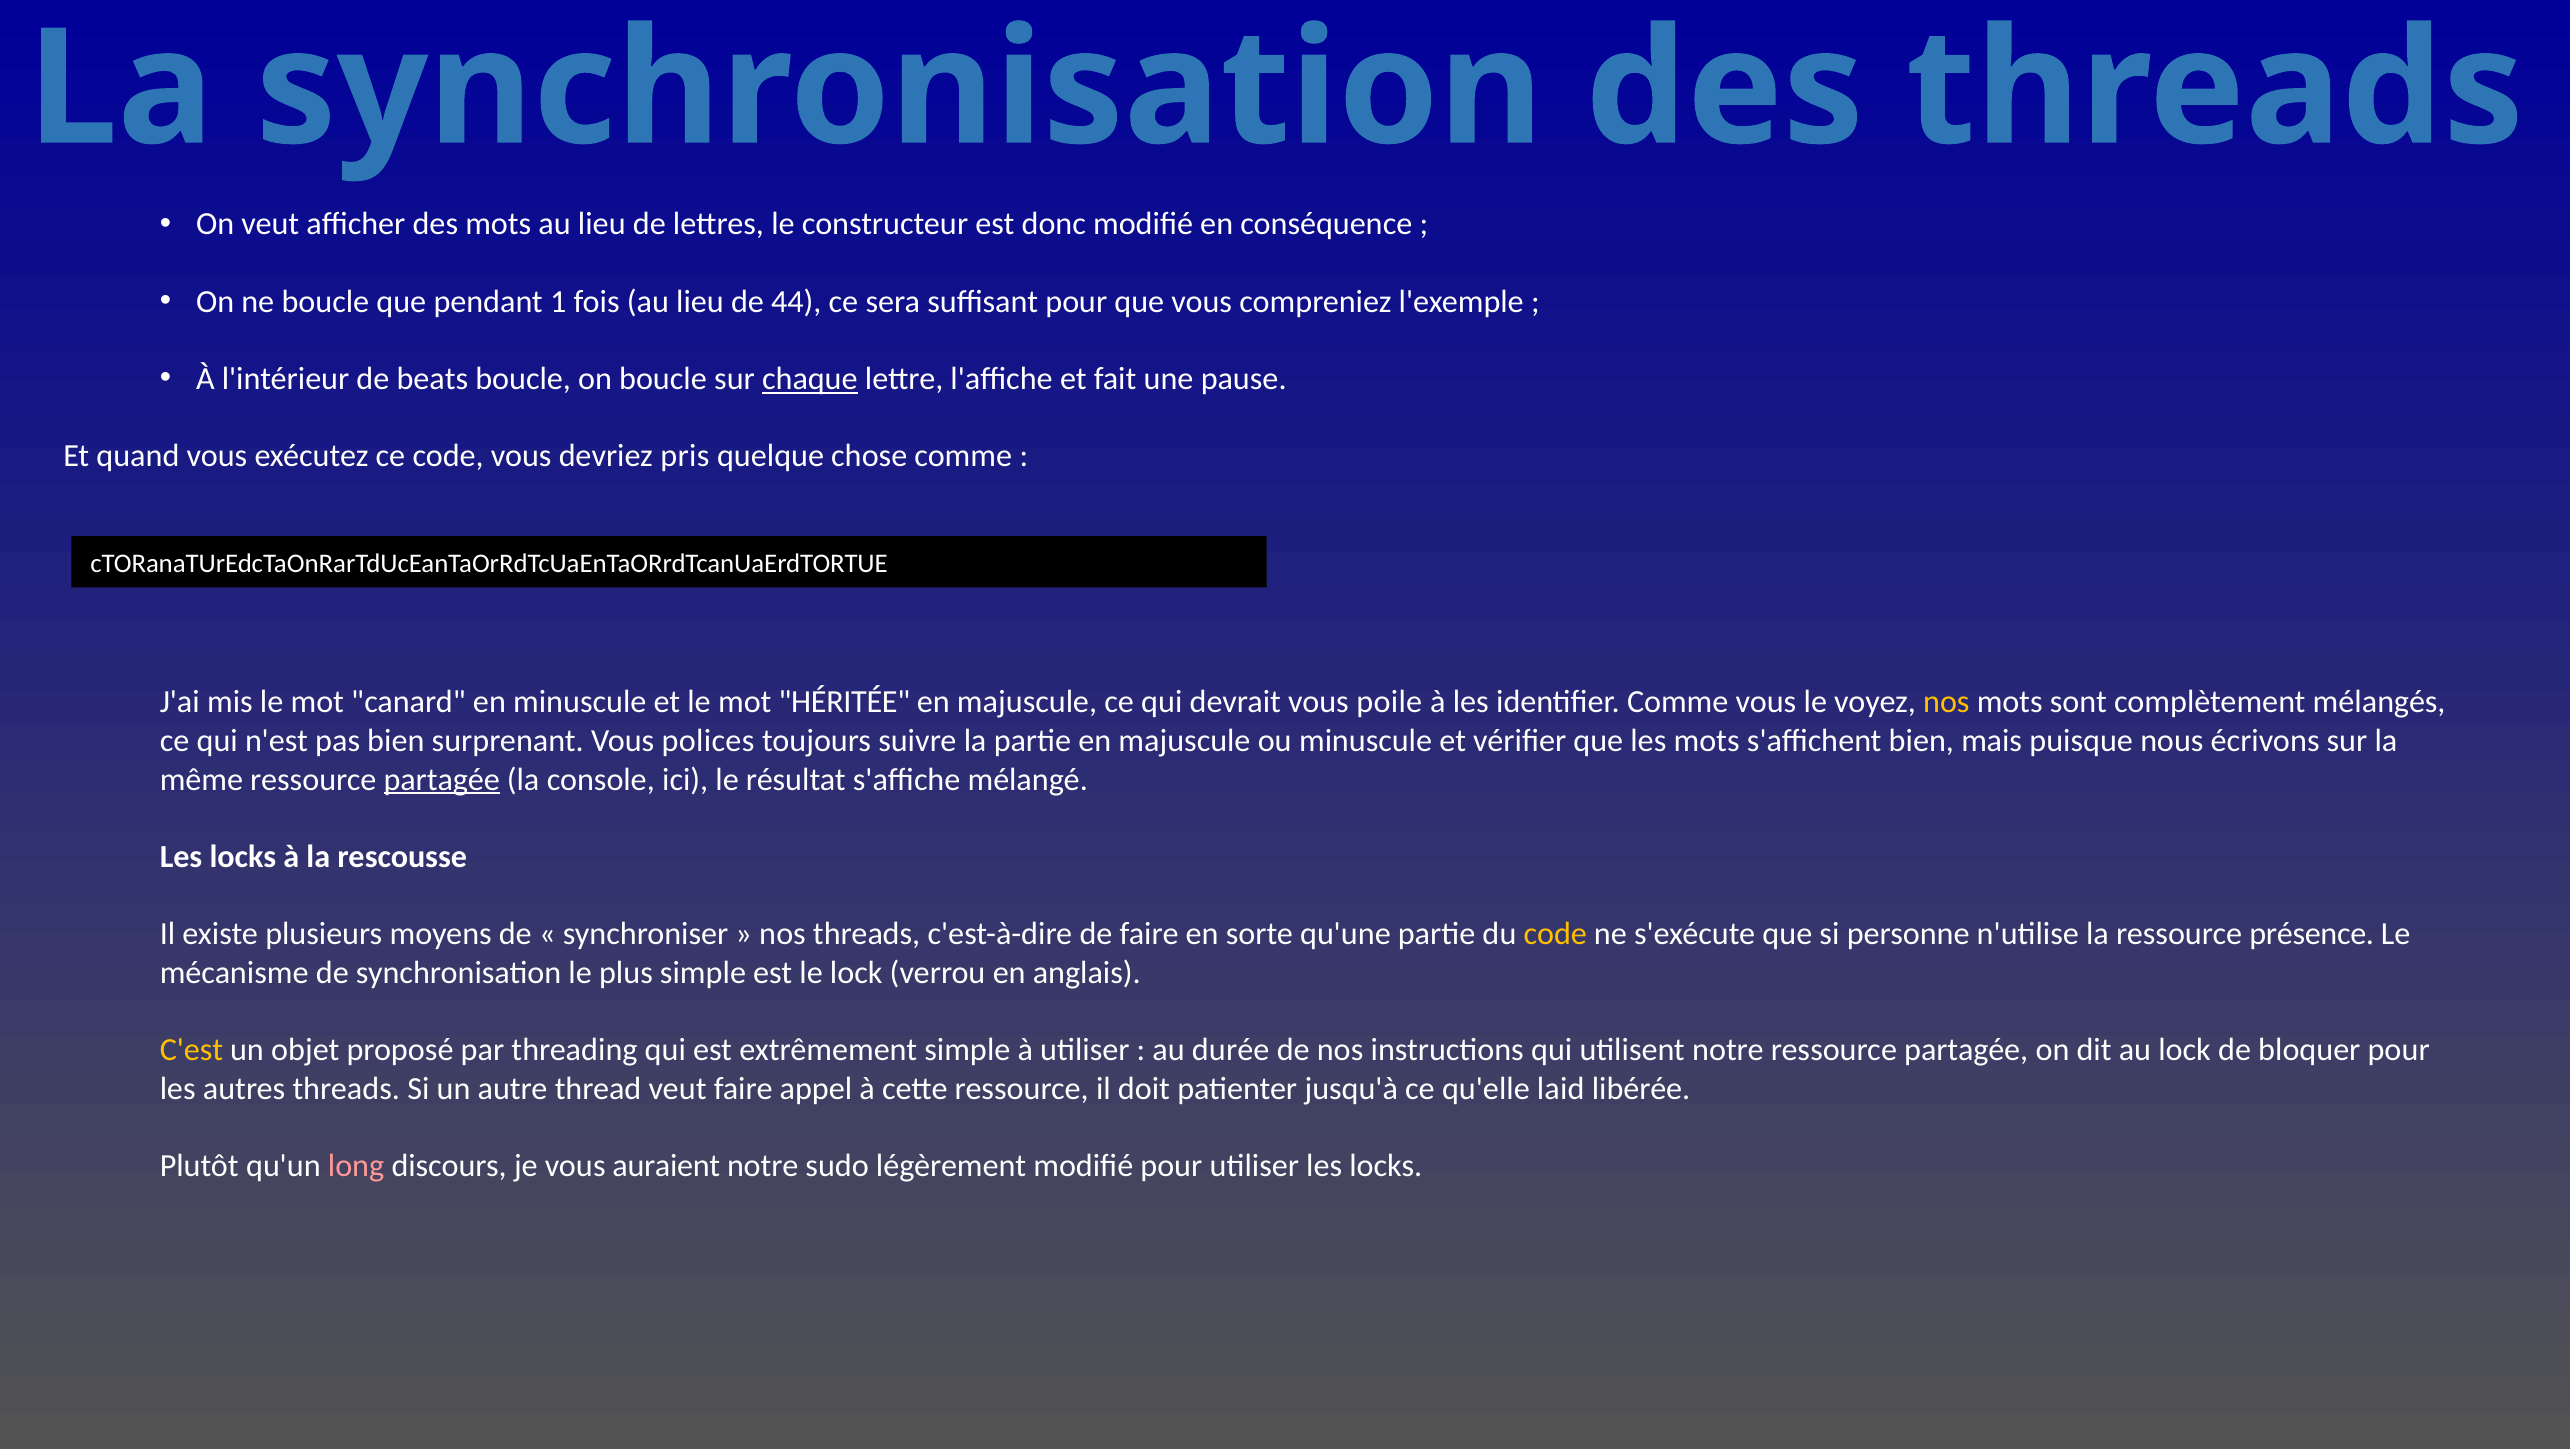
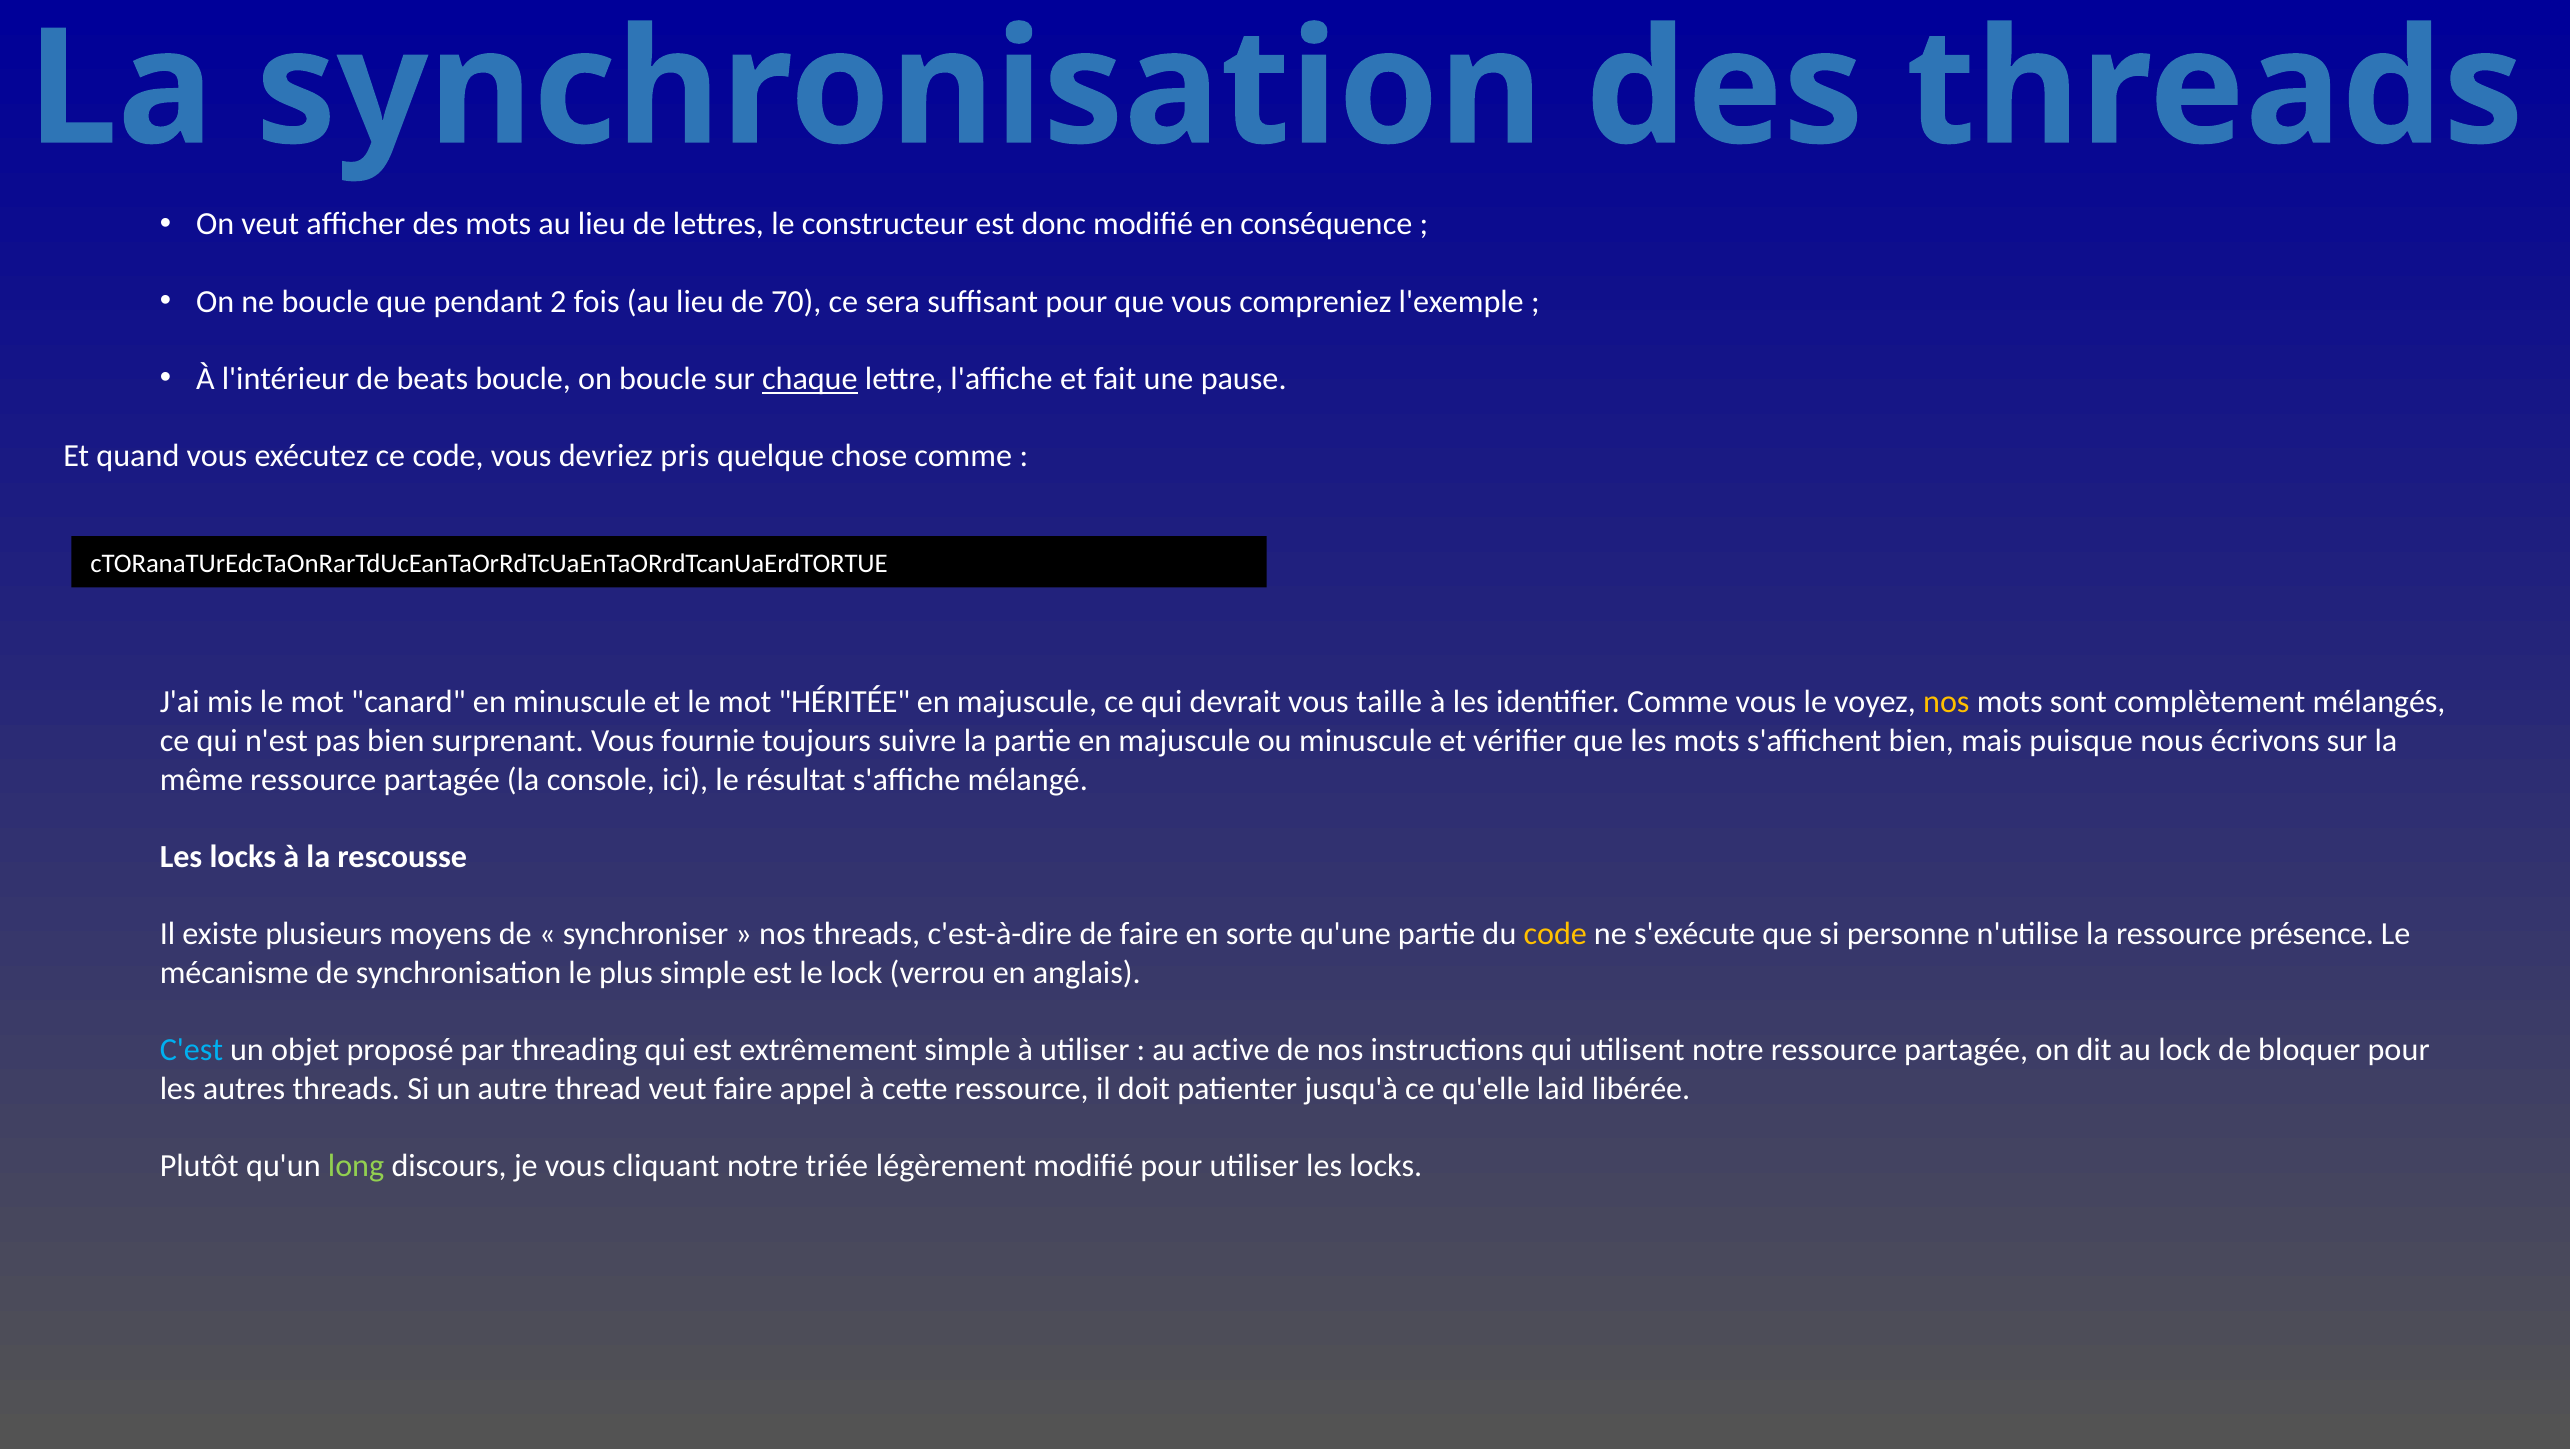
1: 1 -> 2 (558, 301)
44: 44 -> 70 (796, 301)
poile: poile -> taille (1389, 702)
polices: polices -> fournie (708, 741)
partagée underline: present -> none (442, 780)
C'est colour: yellow -> light blue (191, 1050)
durée: durée -> active (1231, 1050)
long colour: pink -> light green (356, 1166)
auraient: auraient -> cliquant (666, 1166)
sudo: sudo -> triée (837, 1166)
